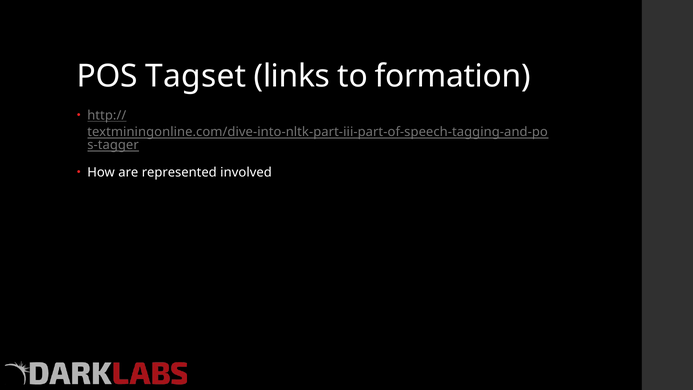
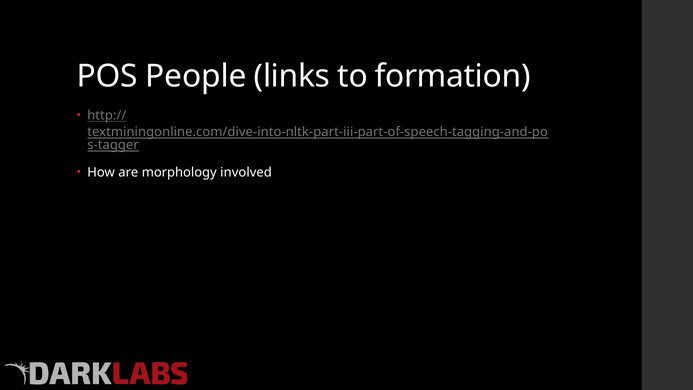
Tagset: Tagset -> People (196, 76)
represented: represented -> morphology (179, 172)
